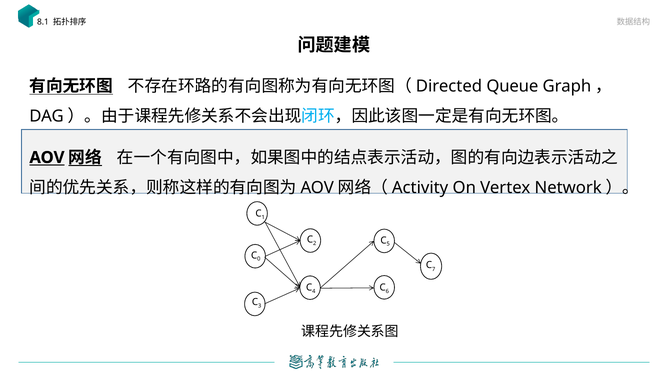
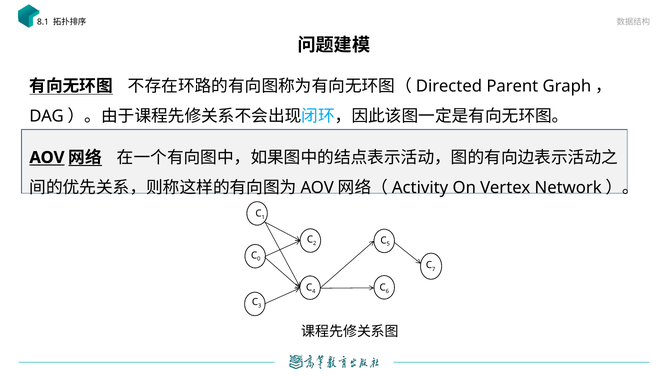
Queue: Queue -> Parent (512, 86)
